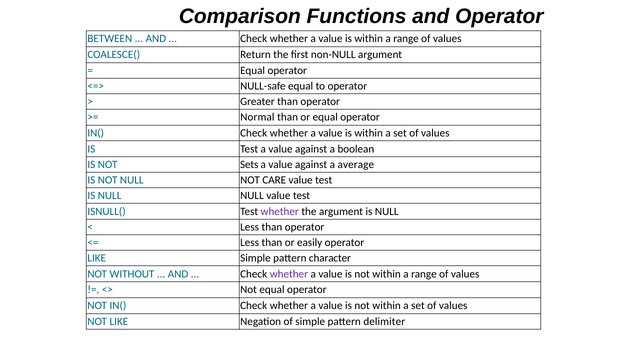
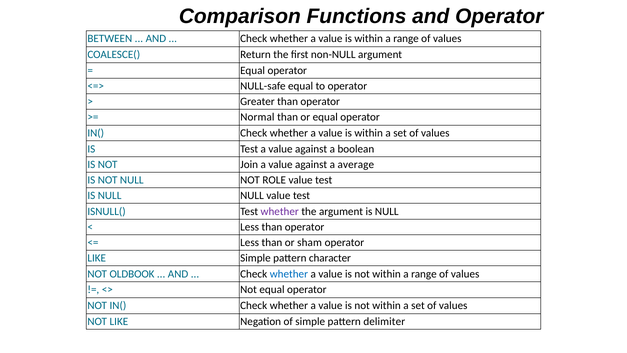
Sets: Sets -> Join (249, 164)
CARE: CARE -> ROLE (274, 180)
easily: easily -> sham (310, 242)
WITHOUT: WITHOUT -> OLDBOOK (132, 274)
whether colour: purple -> blue (289, 274)
